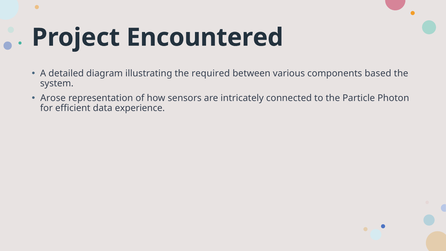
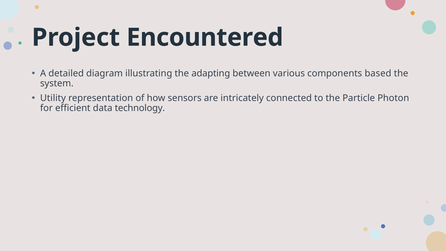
required: required -> adapting (211, 73)
Arose: Arose -> Utility (53, 98)
experience: experience -> technology (140, 108)
